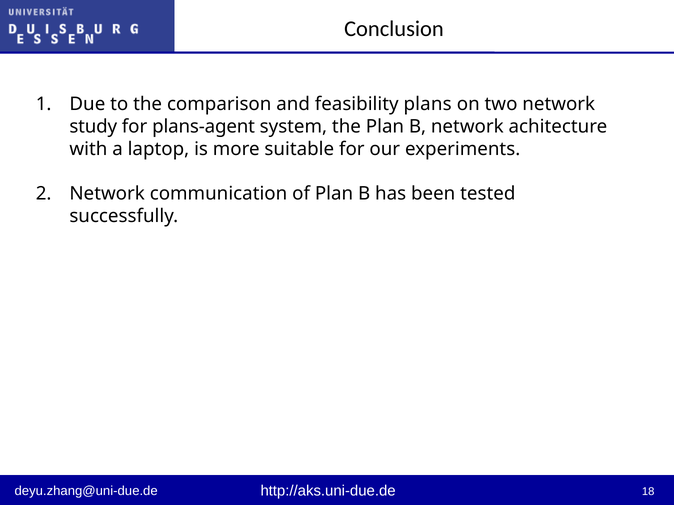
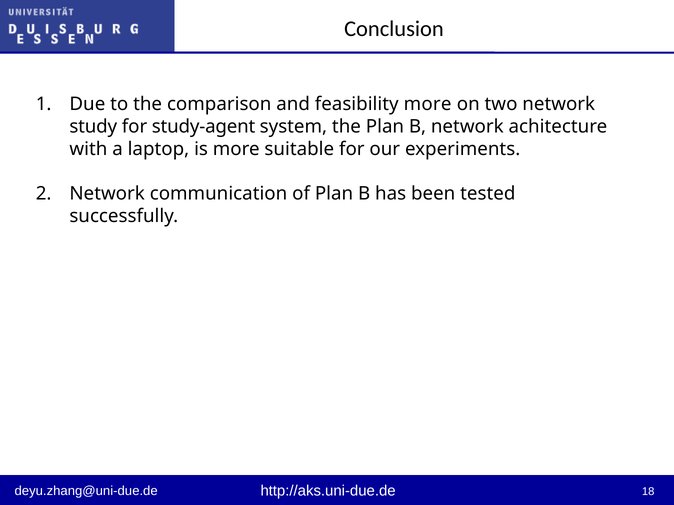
feasibility plans: plans -> more (428, 104)
plans-agent: plans-agent -> study-agent (204, 127)
